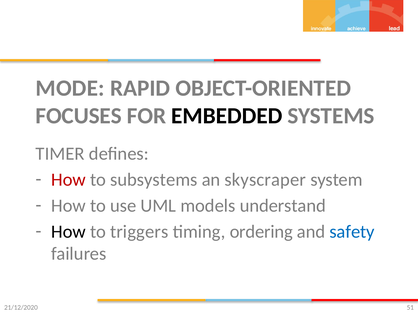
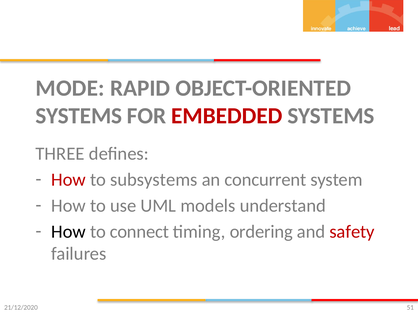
FOCUSES: FOCUSES -> SYSTEMS (79, 116)
EMBEDDED colour: black -> red (227, 116)
TIMER: TIMER -> THREE (60, 154)
skyscraper: skyscraper -> concurrent (265, 180)
triggers: triggers -> connect (139, 232)
safety colour: blue -> red (352, 232)
